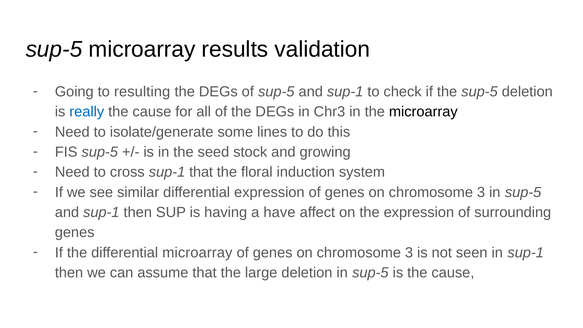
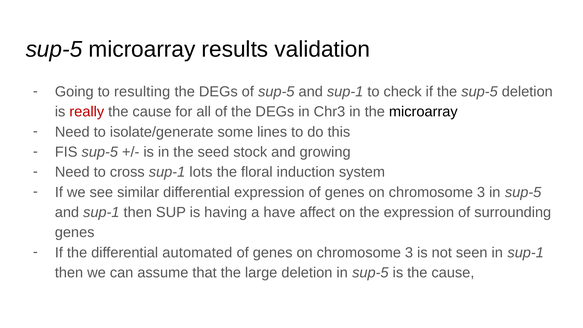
really colour: blue -> red (87, 112)
sup-1 that: that -> lots (201, 172)
differential microarray: microarray -> automated (197, 253)
